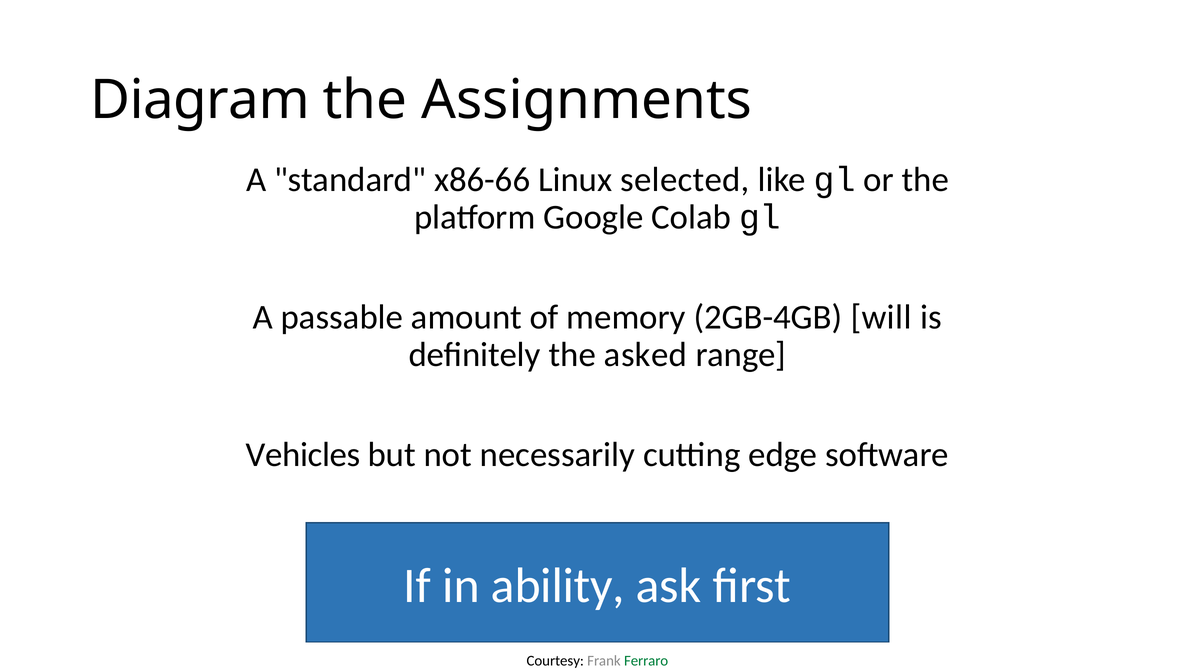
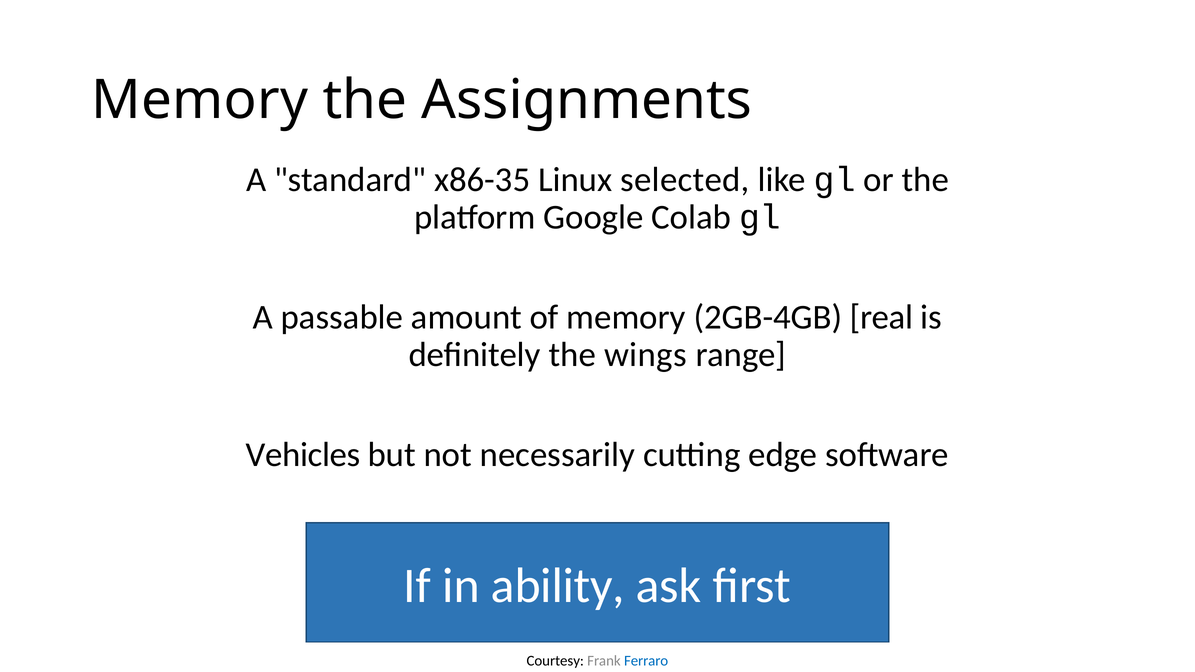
Diagram: Diagram -> Memory (200, 100)
x86-66: x86-66 -> x86-35 (482, 180)
will: will -> real (882, 317)
asked: asked -> wings (646, 355)
Ferraro colour: green -> blue (646, 661)
